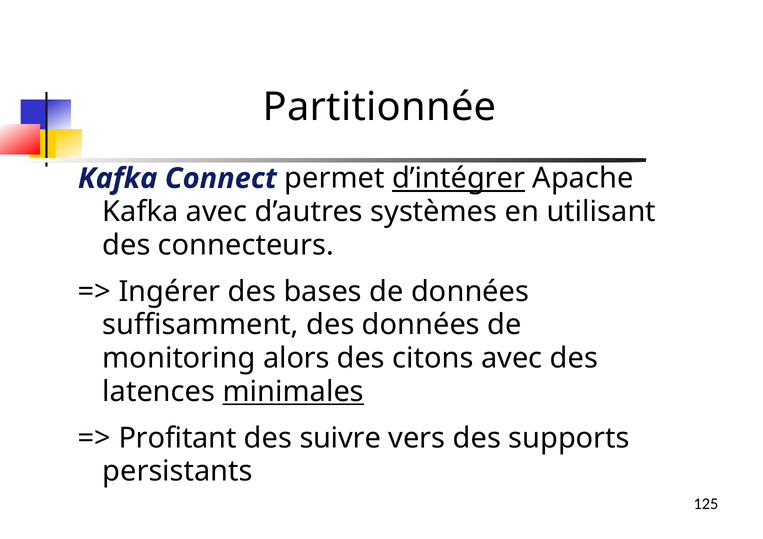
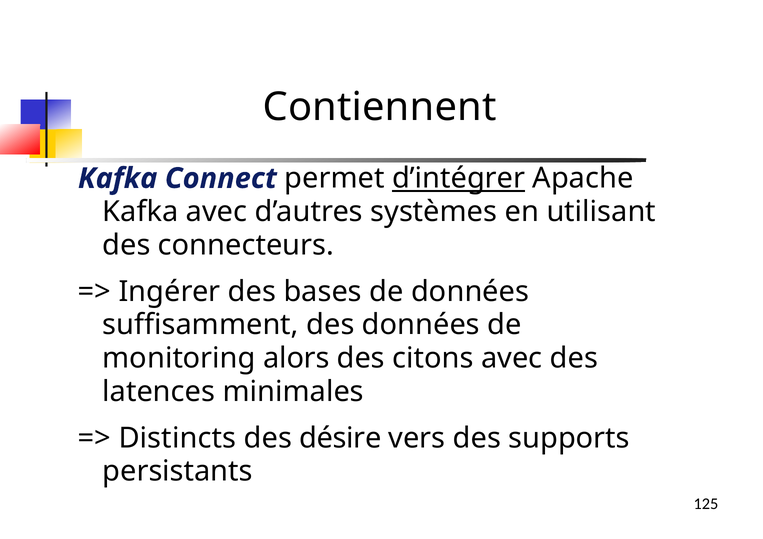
Partitionnée: Partitionnée -> Contiennent (380, 107)
minimales underline: present -> none (293, 392)
Profitant: Profitant -> Distincts (177, 438)
suivre: suivre -> désire (340, 438)
